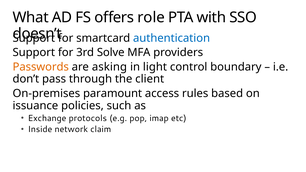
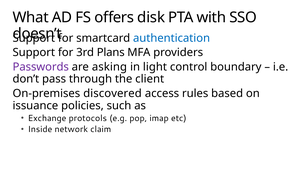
role: role -> disk (151, 18)
Solve: Solve -> Plans (111, 53)
Passwords colour: orange -> purple (41, 67)
paramount: paramount -> discovered (112, 93)
